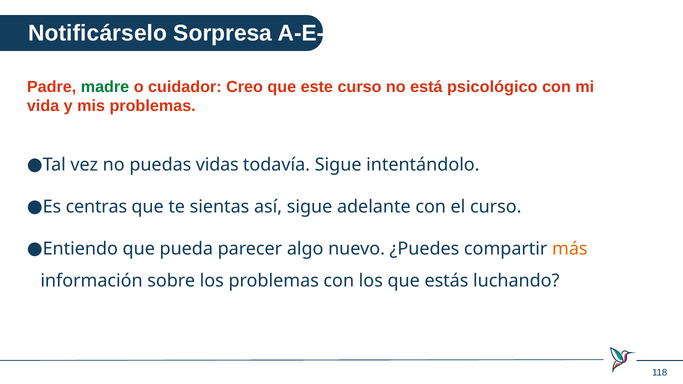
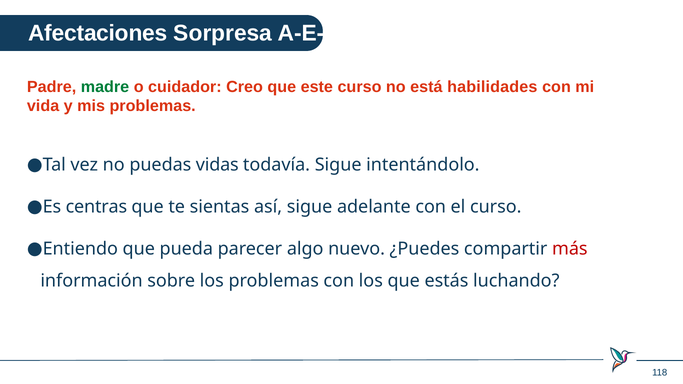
Notificárselo: Notificárselo -> Afectaciones (98, 33)
psicológico: psicológico -> habilidades (492, 87)
más colour: orange -> red (570, 249)
